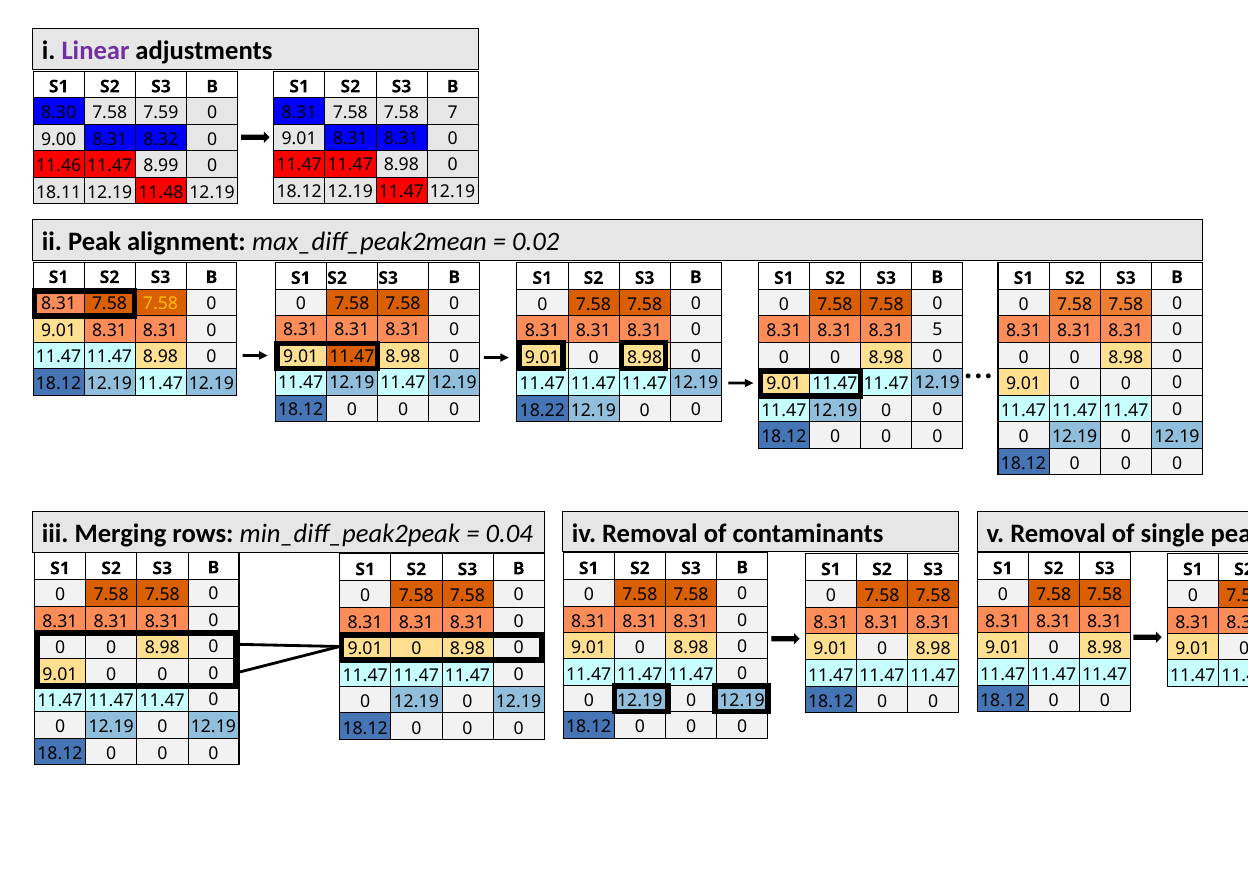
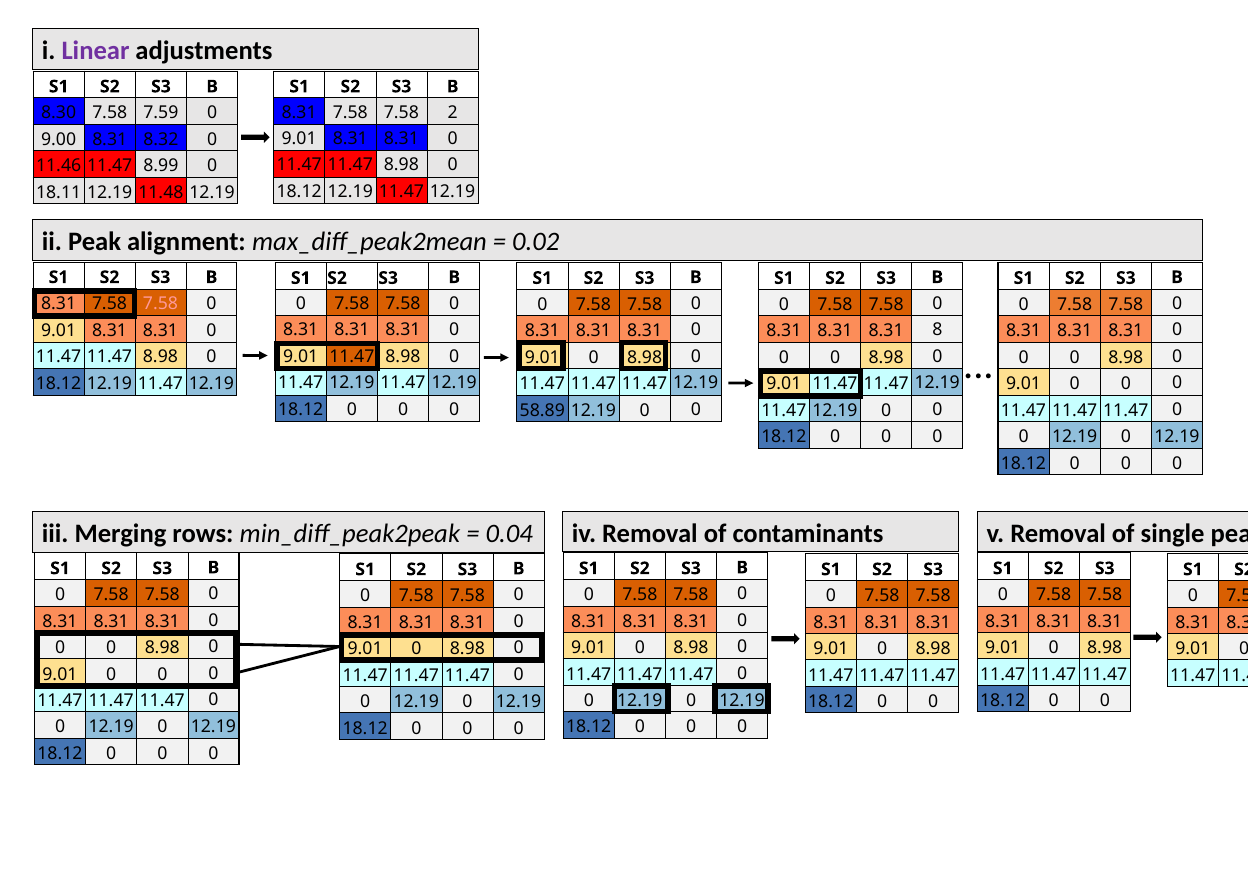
7: 7 -> 2 (453, 112)
7.58 colour: yellow -> pink (161, 304)
5: 5 -> 8 (937, 330)
18.22: 18.22 -> 58.89 (542, 410)
